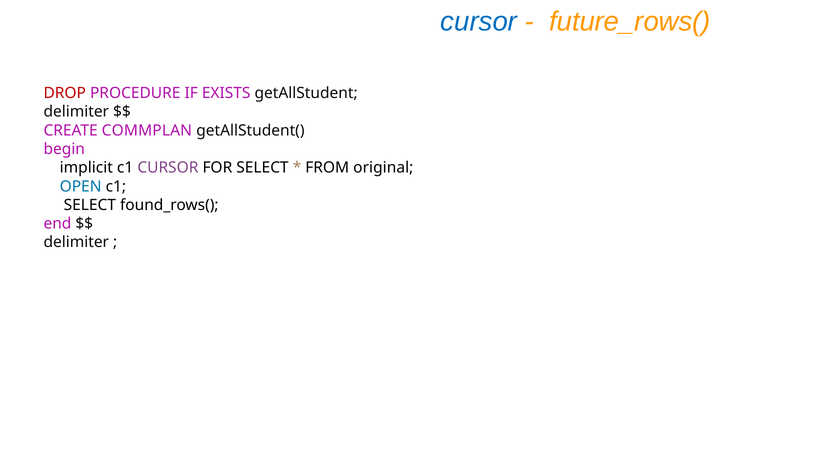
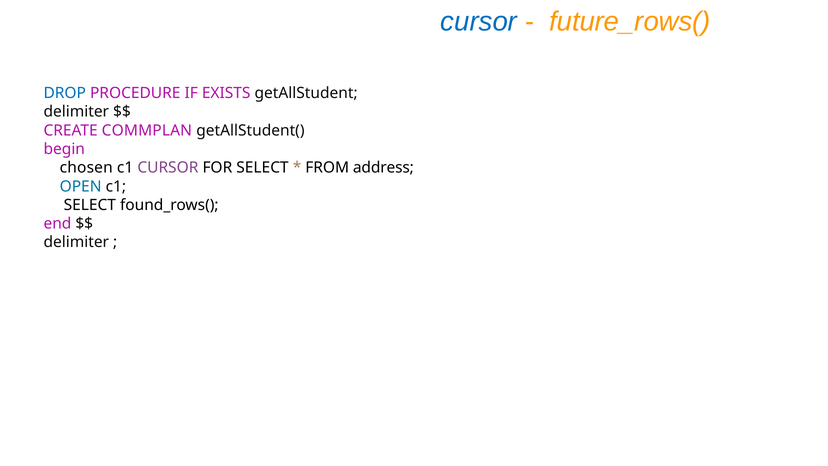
DROP colour: red -> blue (65, 93)
implicit: implicit -> chosen (86, 168)
original: original -> address (383, 168)
